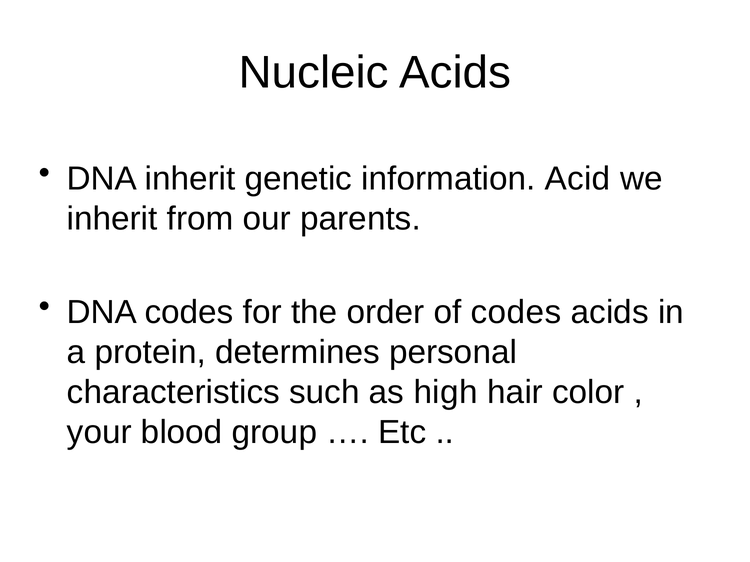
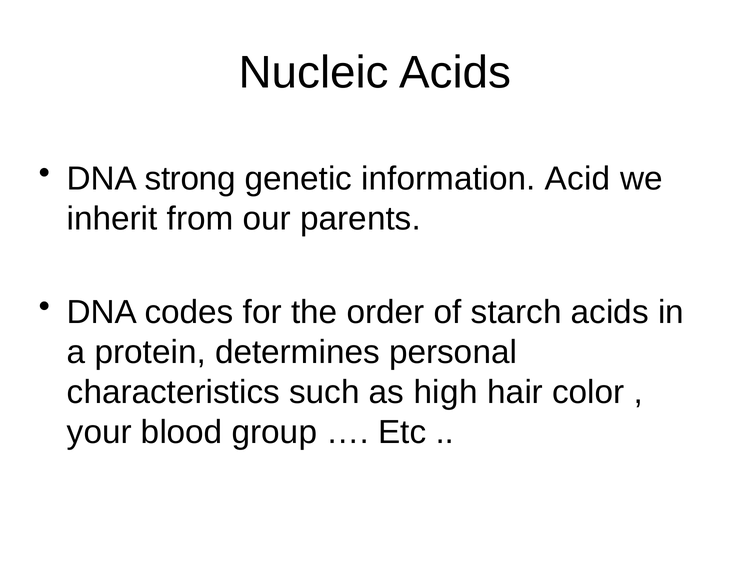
DNA inherit: inherit -> strong (190, 179)
of codes: codes -> starch (516, 312)
